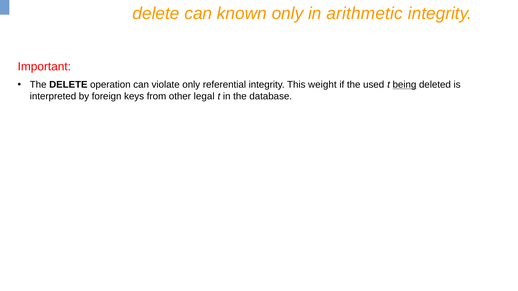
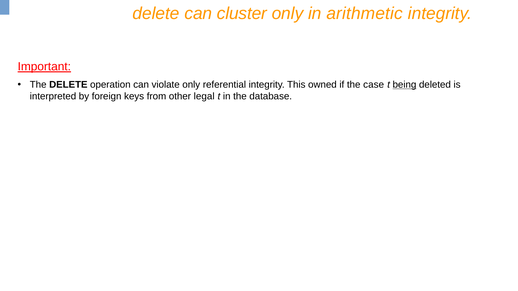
known: known -> cluster (242, 13)
Important underline: none -> present (44, 67)
weight: weight -> owned (322, 85)
used: used -> case (374, 85)
